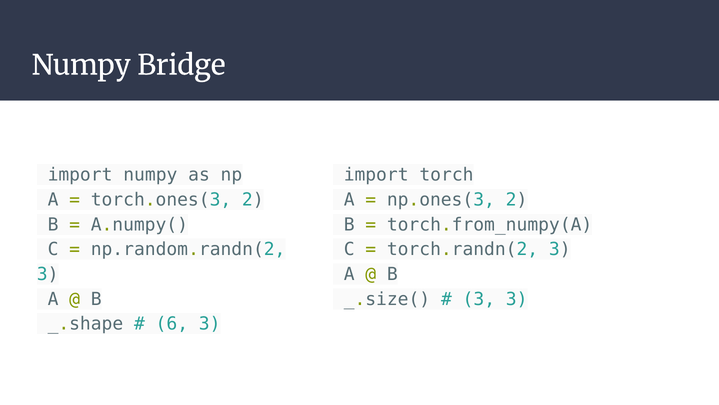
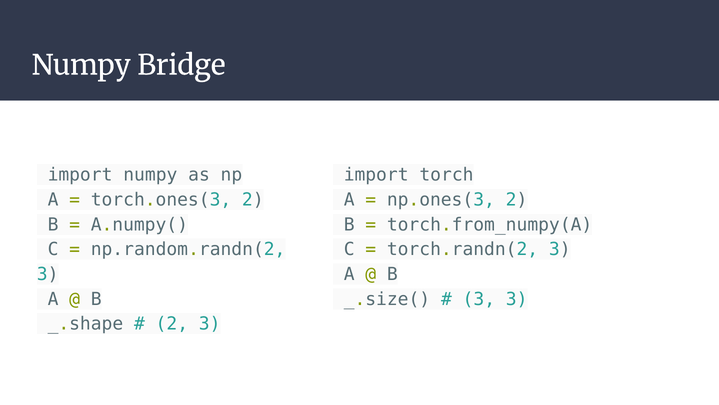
6: 6 -> 2 (172, 324)
